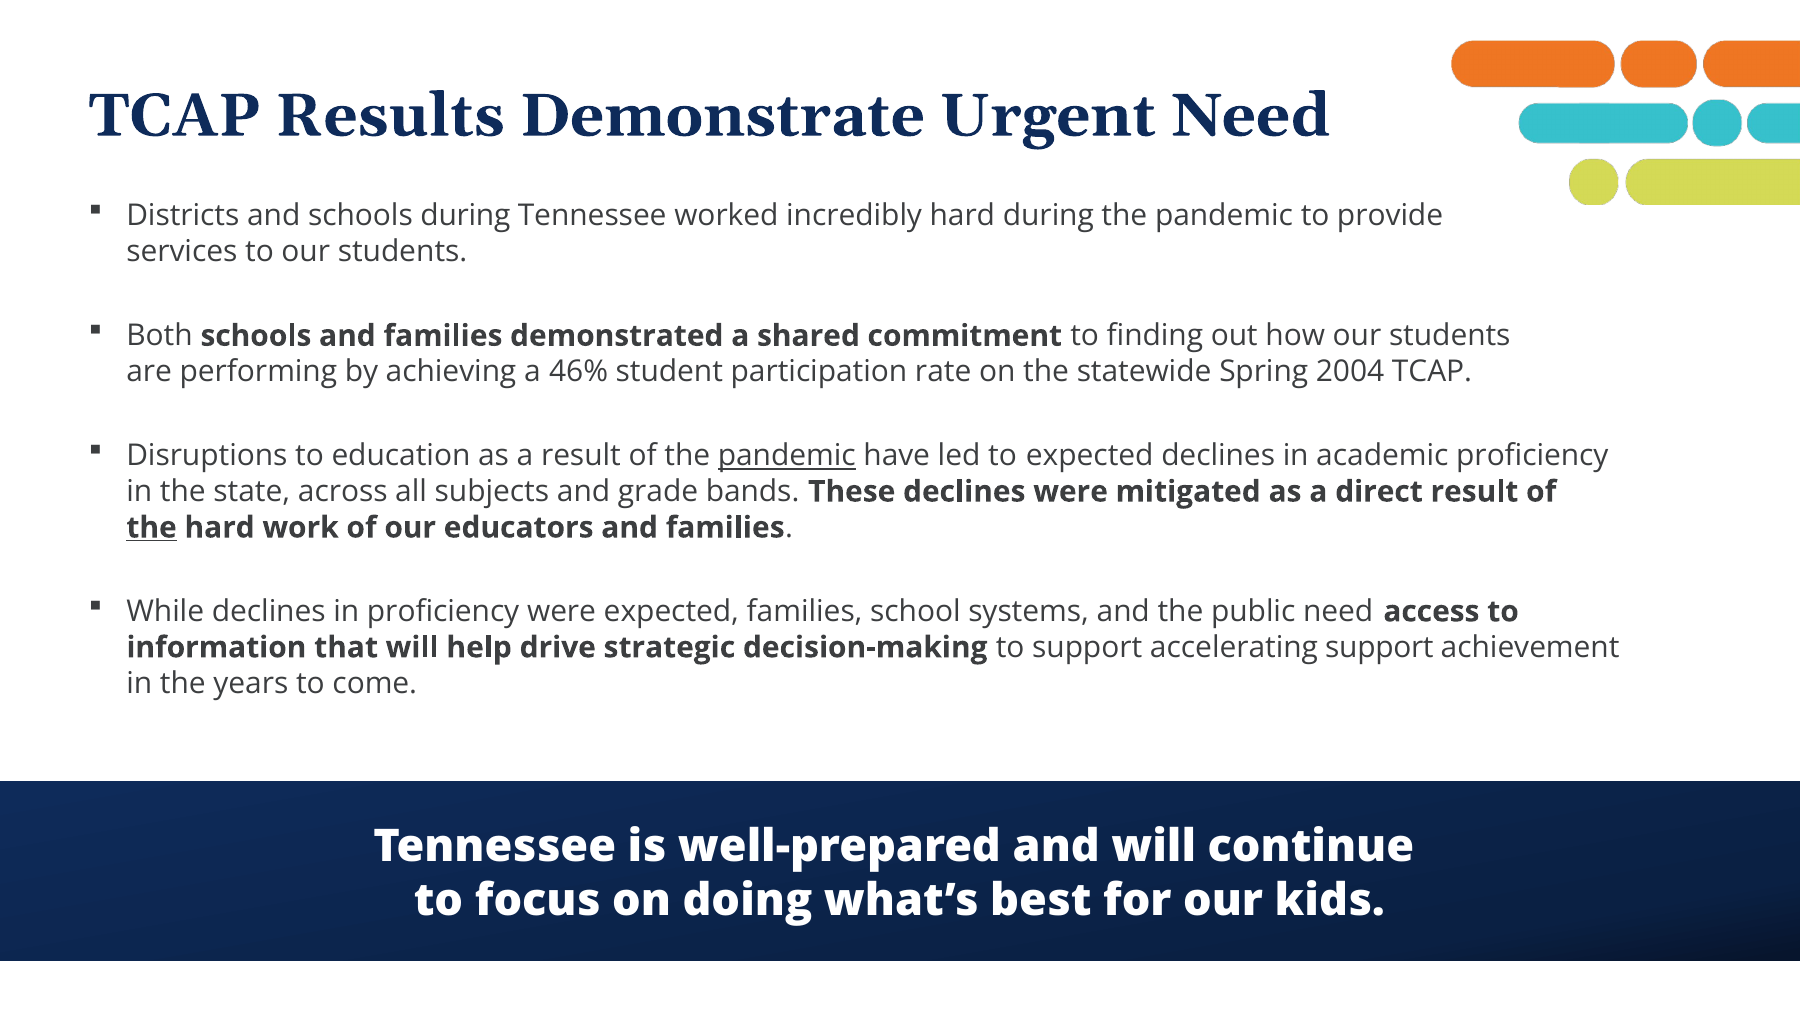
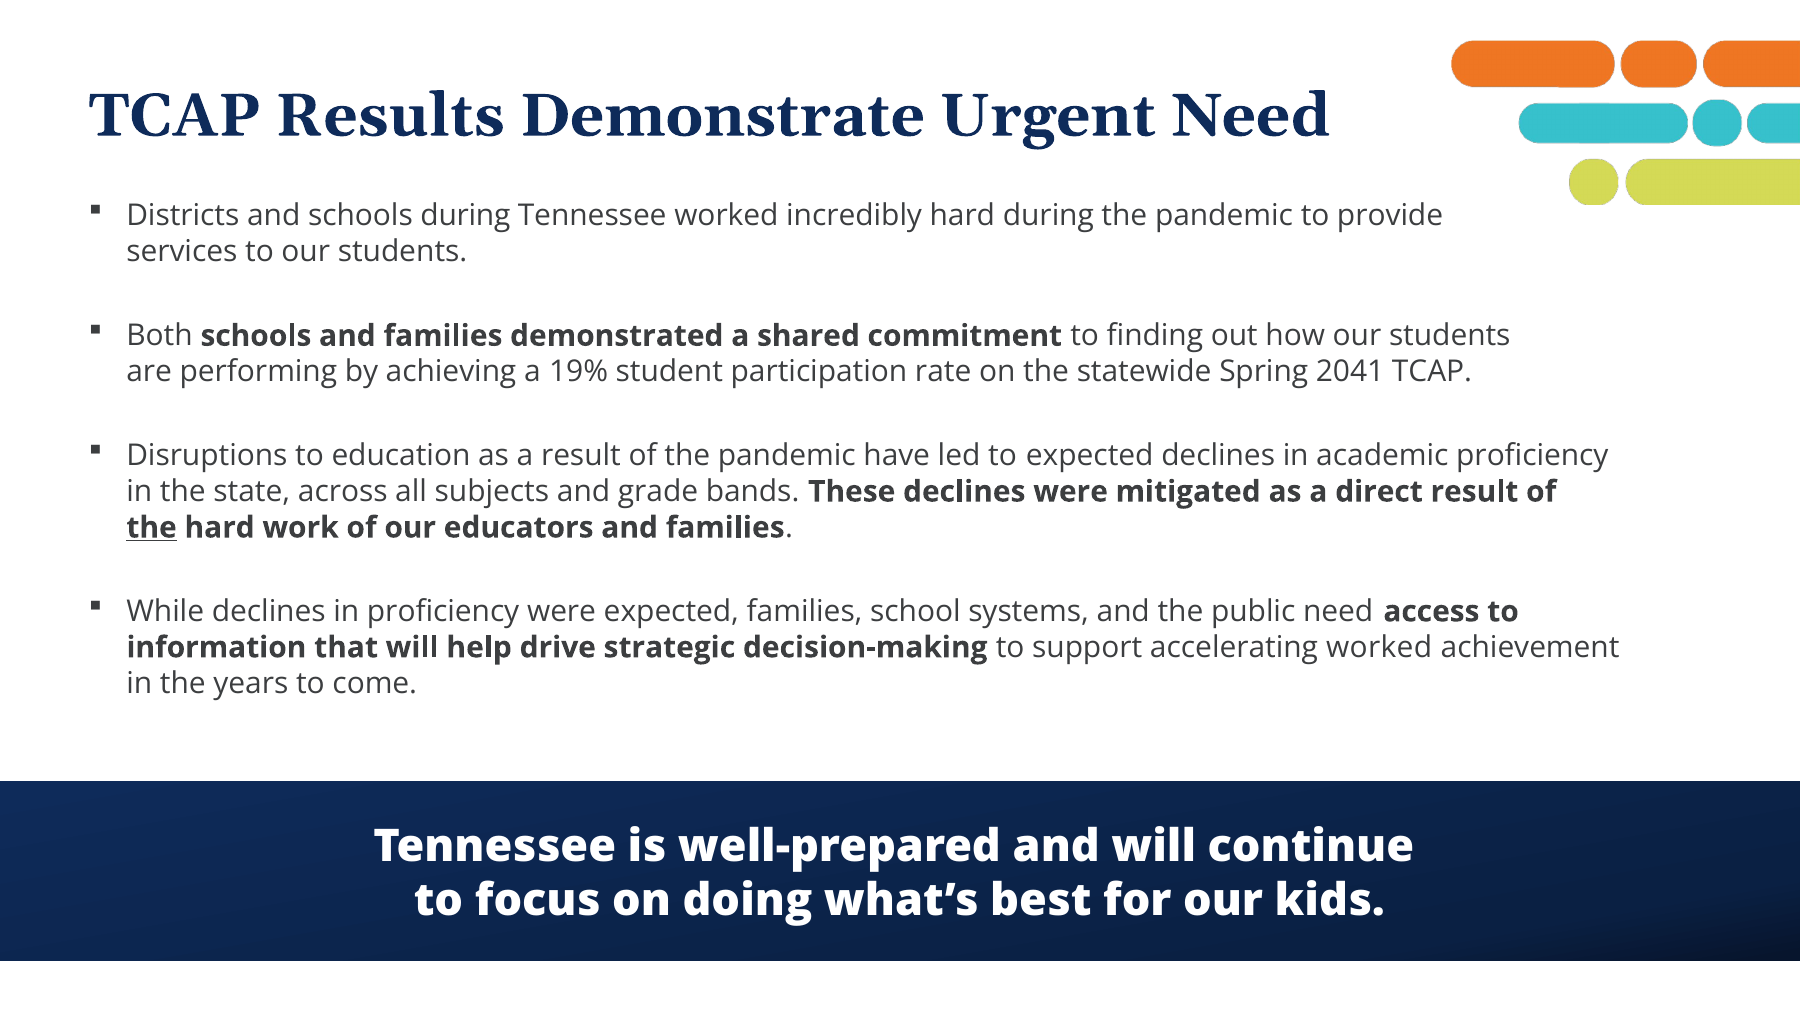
46%: 46% -> 19% (579, 372)
2004: 2004 -> 2041 (1350, 372)
pandemic underline: present -> none (787, 456)
accelerating support: support -> worked (1379, 647)
